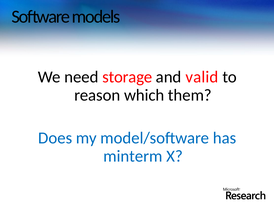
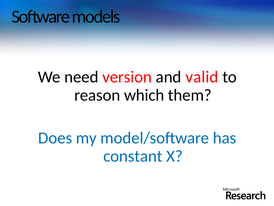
storage: storage -> version (127, 77)
minterm: minterm -> constant (133, 156)
